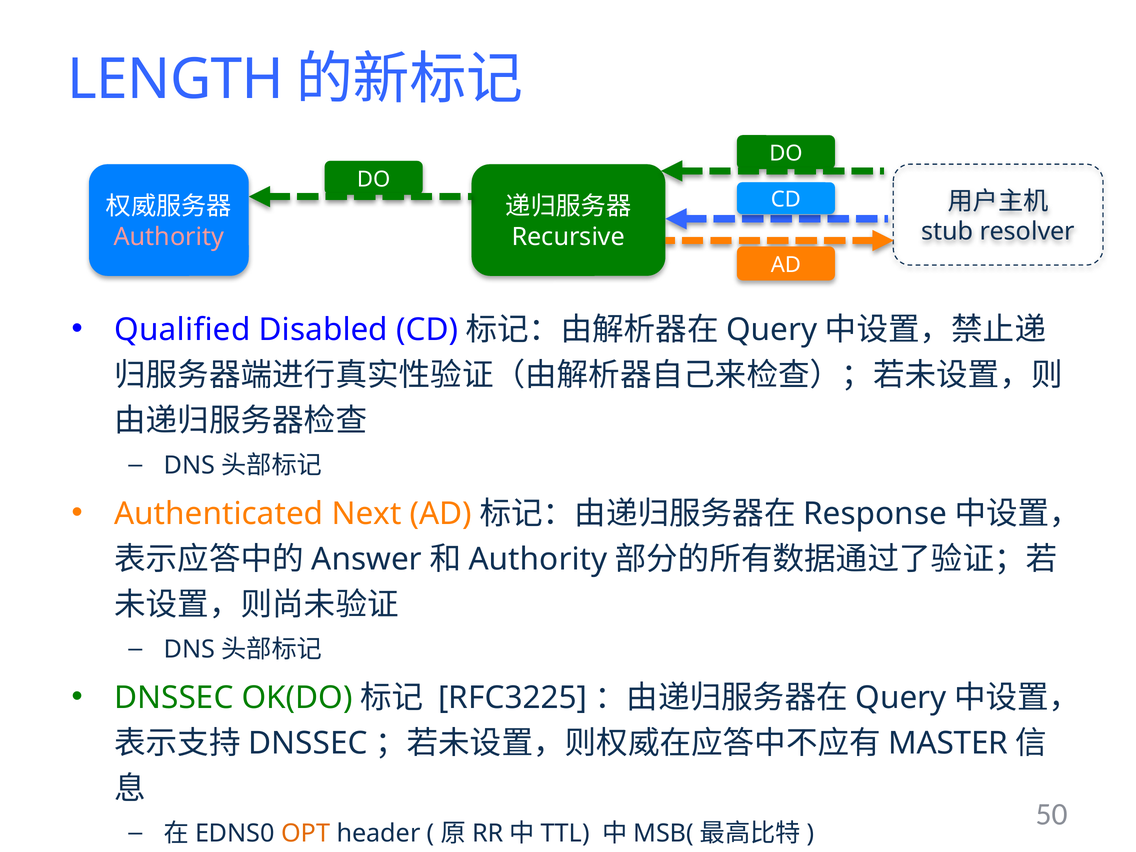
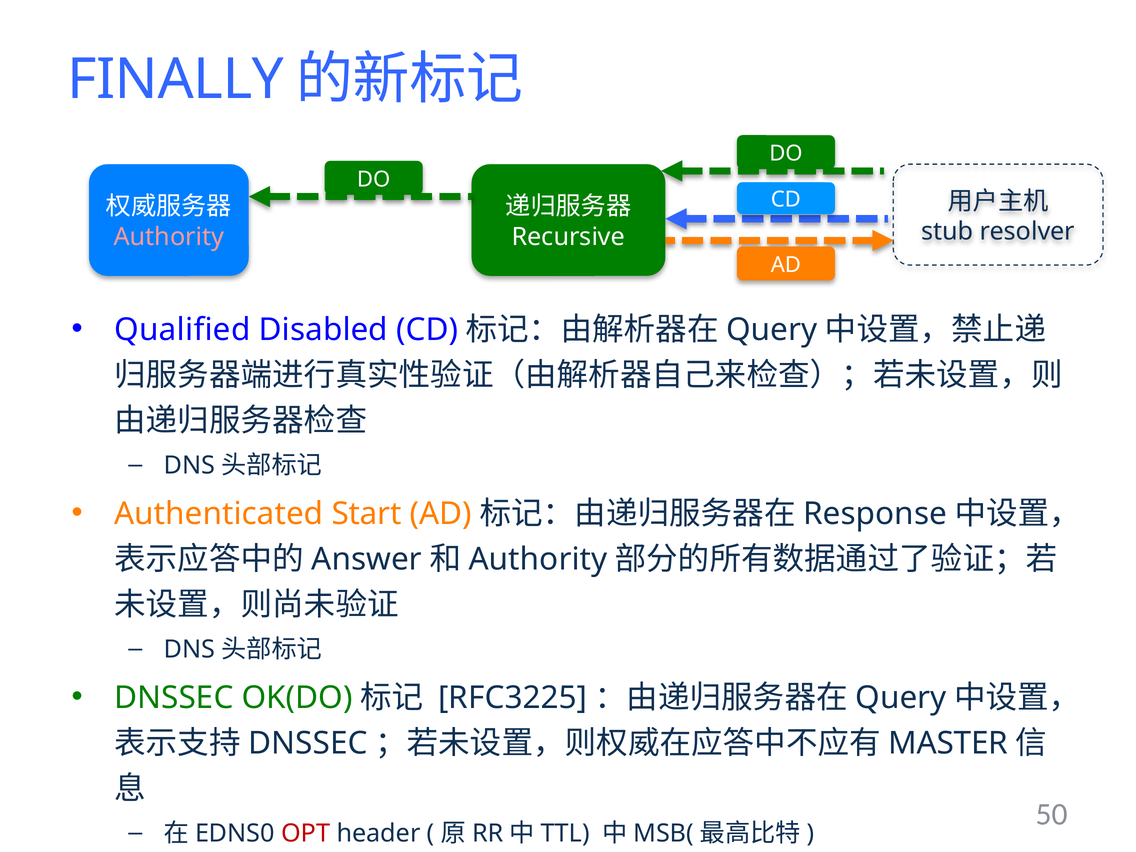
LENGTH: LENGTH -> FINALLY (176, 80)
Next: Next -> Start (367, 514)
OPT colour: orange -> red (306, 833)
